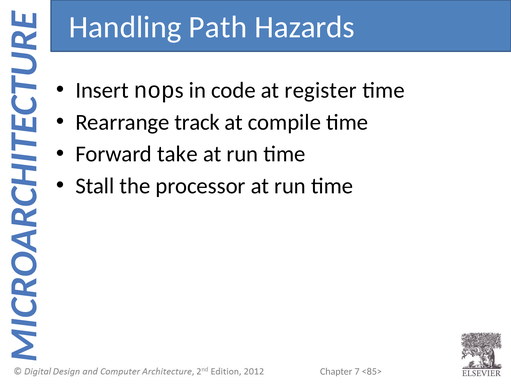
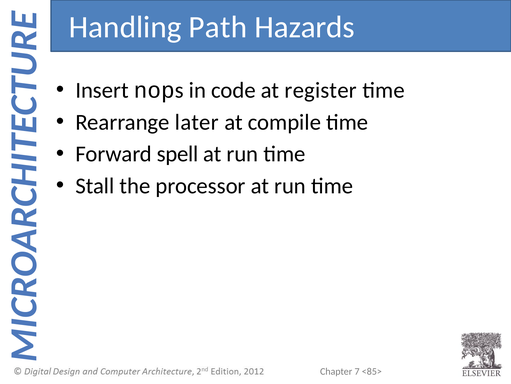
track: track -> later (197, 122)
take: take -> spell (178, 154)
